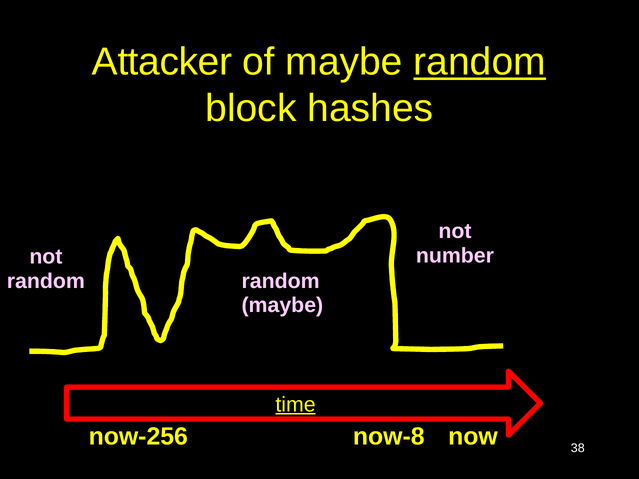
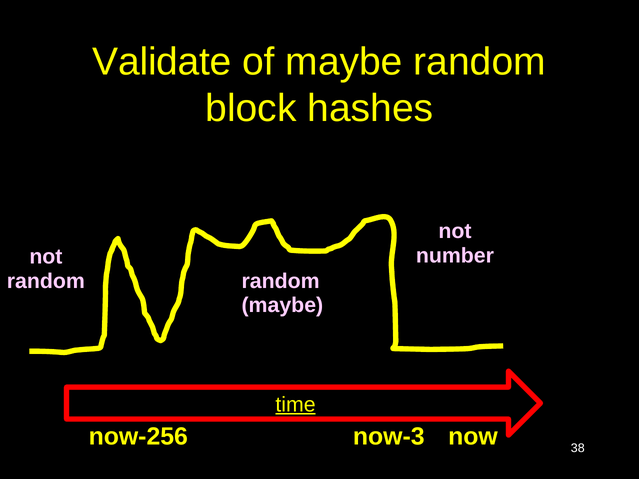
Attacker: Attacker -> Validate (162, 62)
random underline: present -> none (480, 62)
now-8: now-8 -> now-3 (389, 437)
